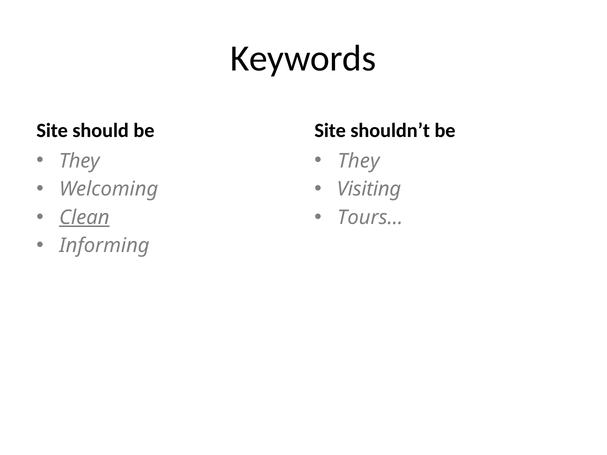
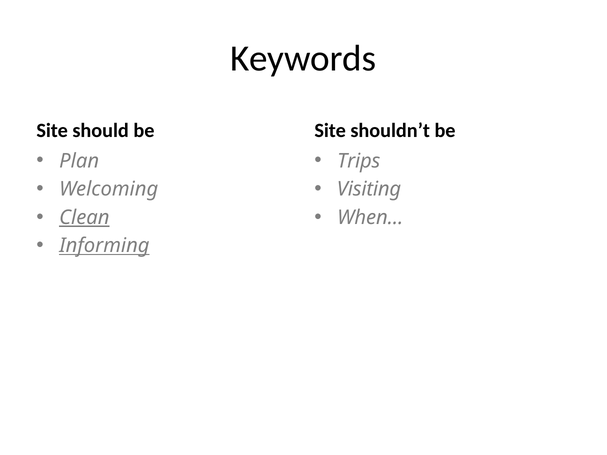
They: They -> Plan (79, 161)
They: They -> Trips (359, 161)
Tours…: Tours… -> When… (370, 218)
Informing underline: none -> present (104, 246)
